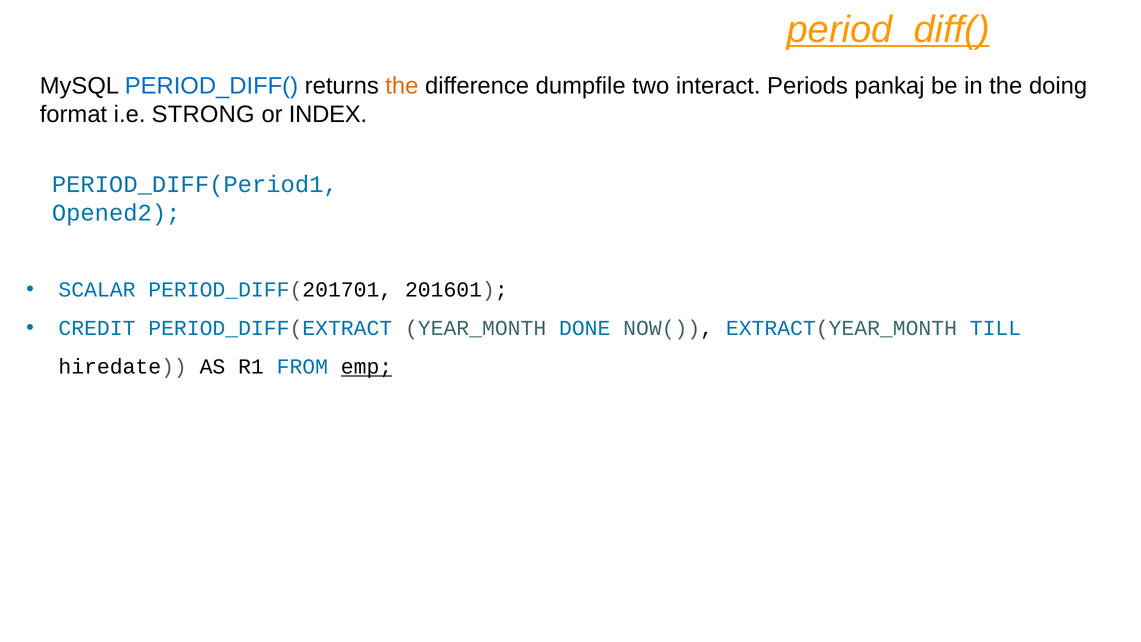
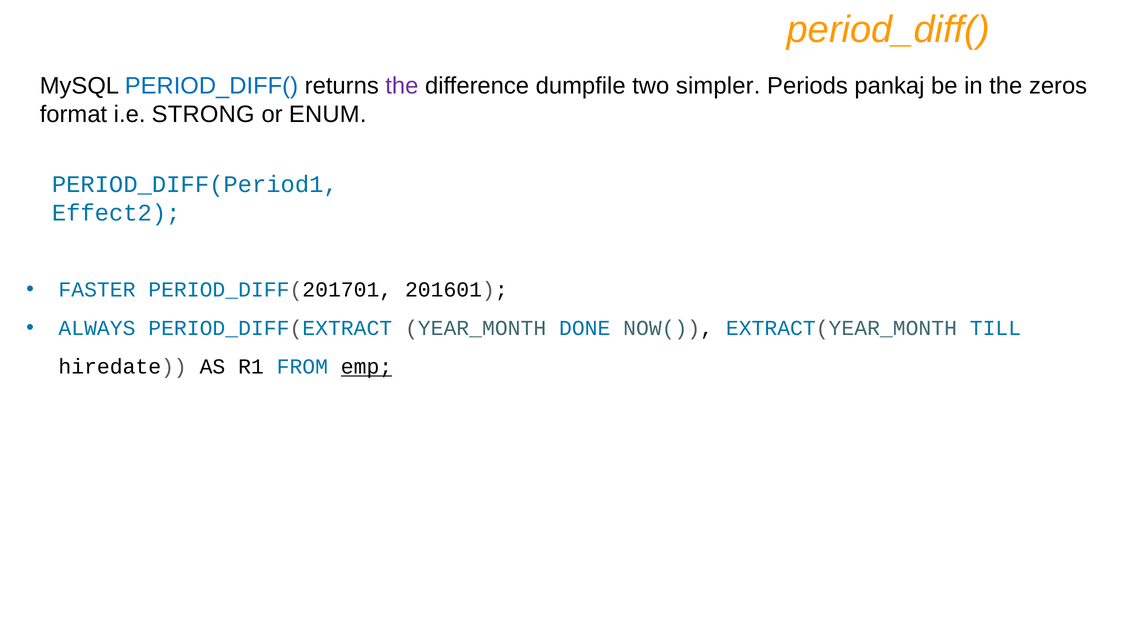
period_diff( underline: present -> none (888, 30)
the colour: orange -> purple (402, 86)
interact: interact -> simpler (718, 86)
doing: doing -> zeros (1058, 86)
INDEX: INDEX -> ENUM (328, 114)
Opened2: Opened2 -> Effect2 (116, 213)
SCALAR: SCALAR -> FASTER (97, 290)
CREDIT: CREDIT -> ALWAYS (97, 328)
